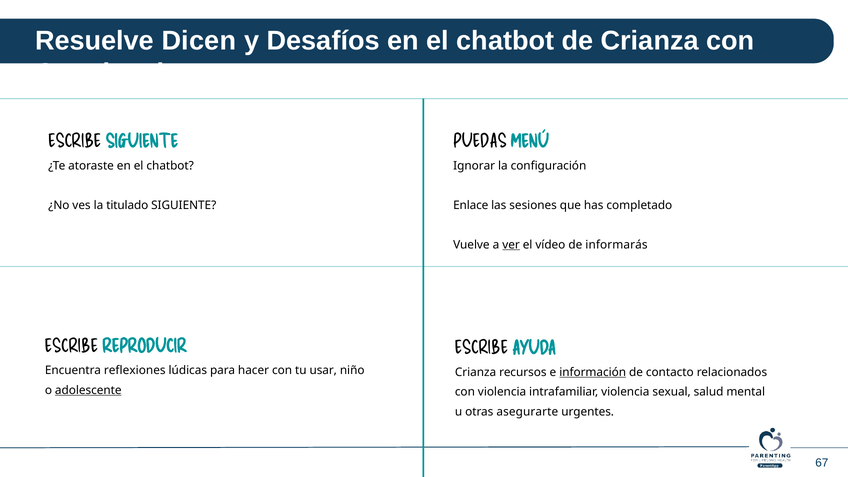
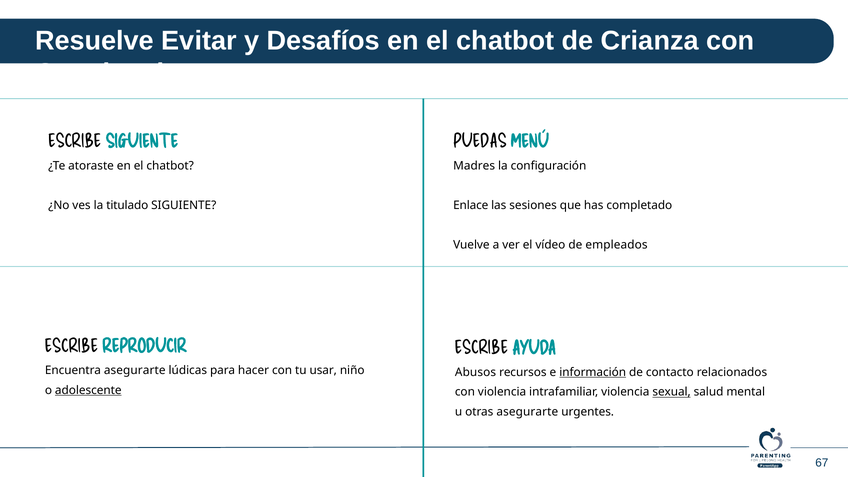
Dicen: Dicen -> Evitar (199, 41)
Ignorar: Ignorar -> Madres (474, 166)
ver underline: present -> none (511, 245)
informarás: informarás -> empleados (616, 245)
Encuentra reflexiones: reflexiones -> asegurarte (135, 370)
Crianza: Crianza -> Abusos (476, 372)
sexual underline: none -> present (672, 392)
